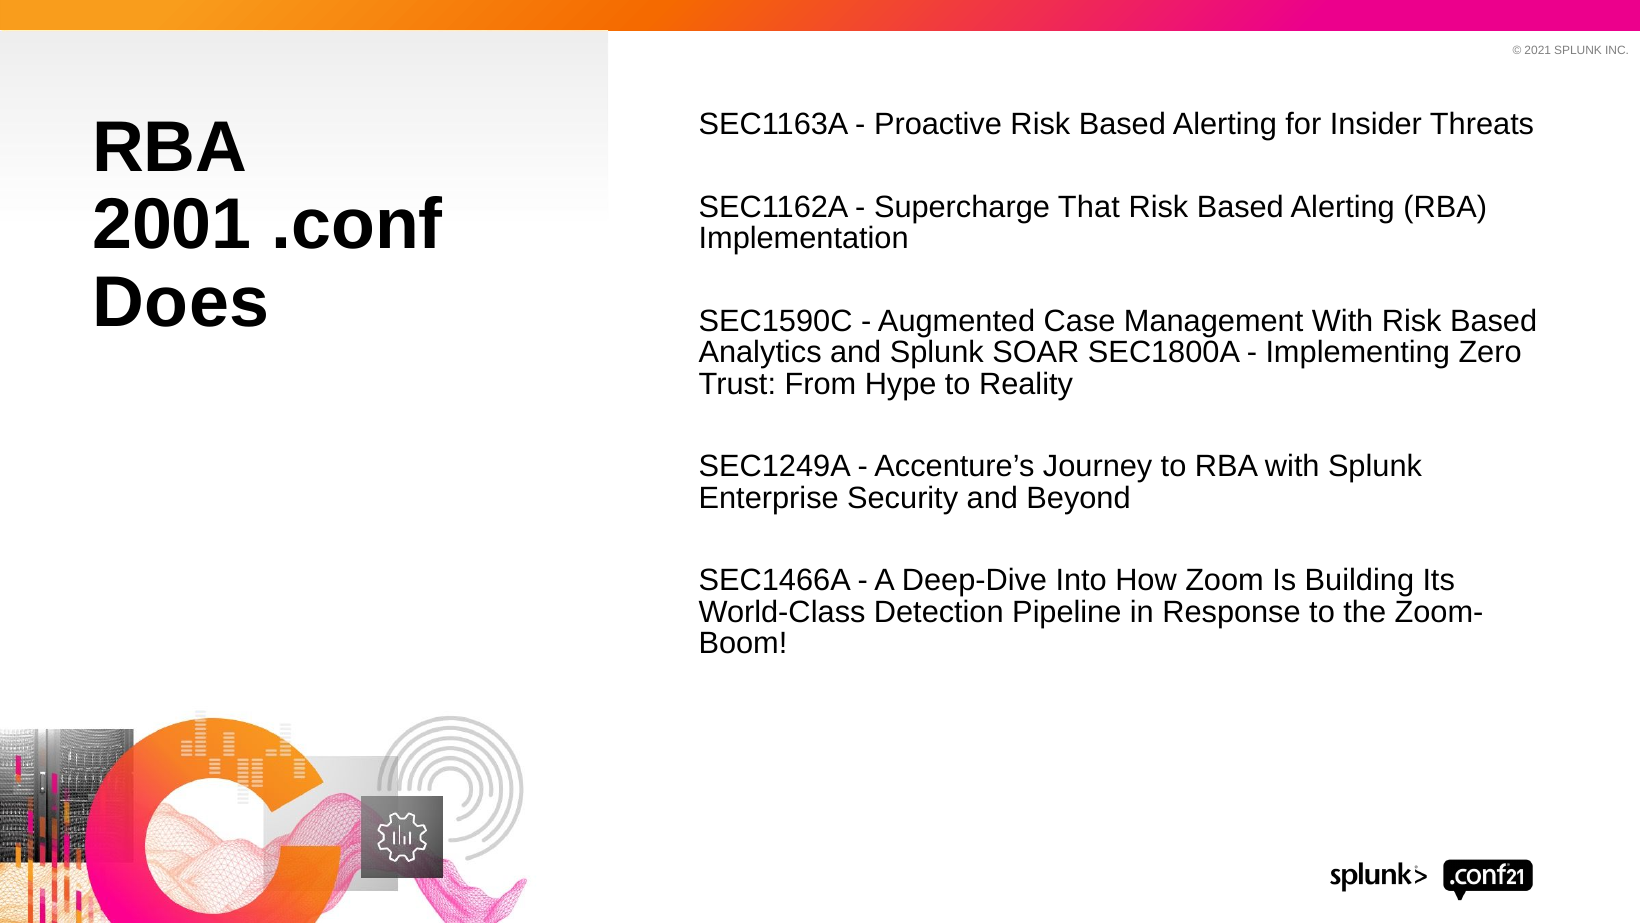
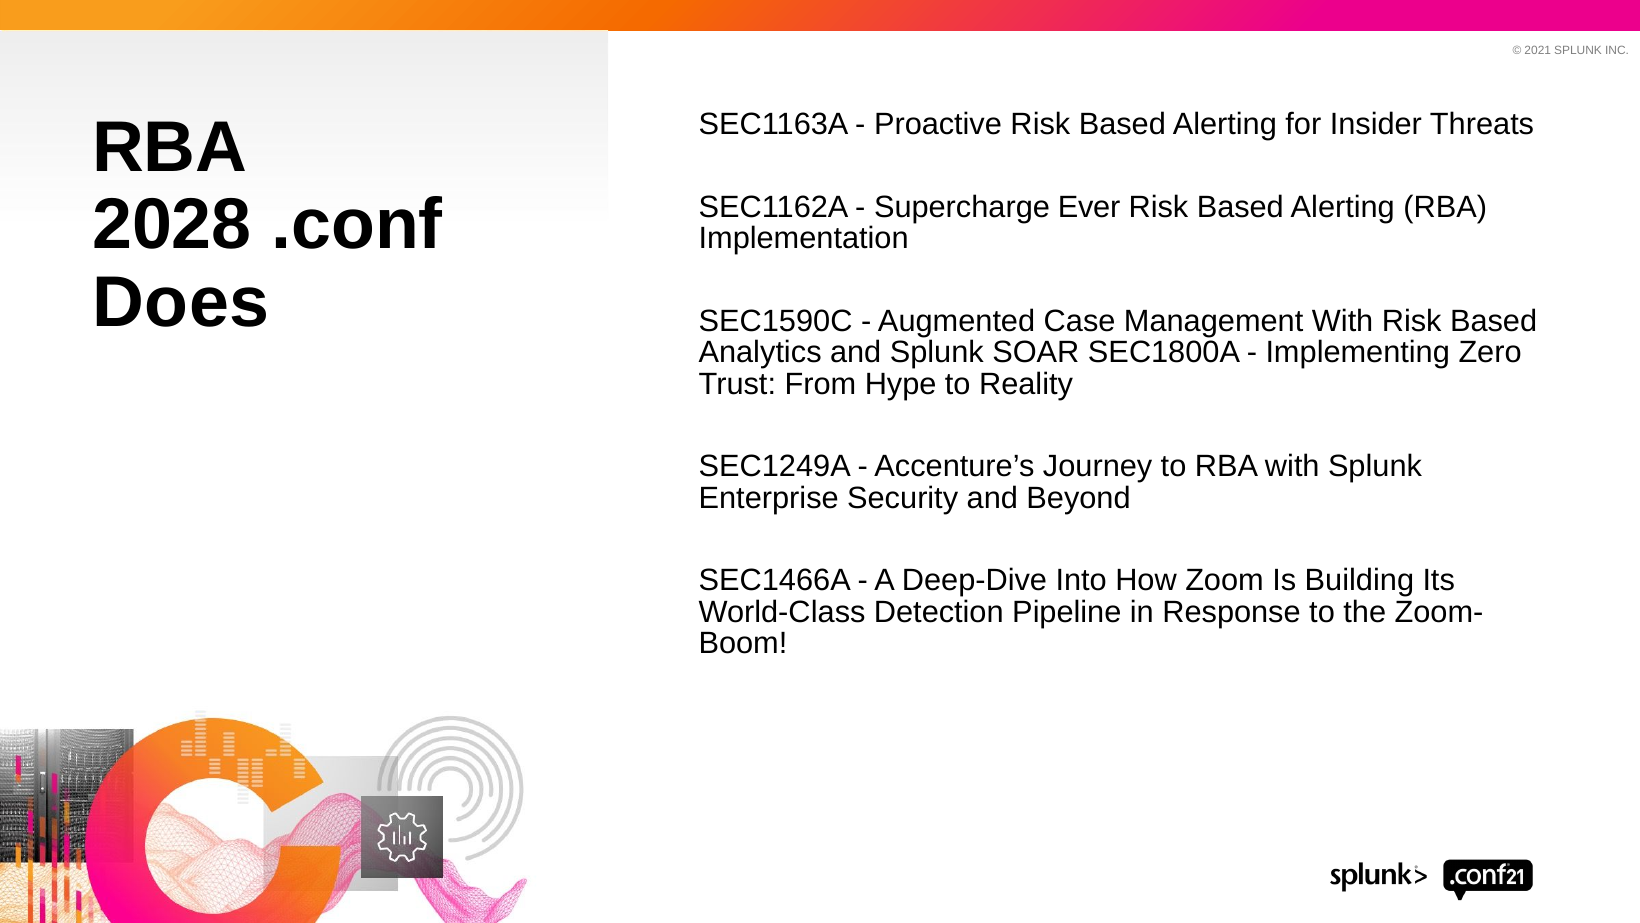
2001: 2001 -> 2028 (172, 225)
That: That -> Ever (1089, 207)
